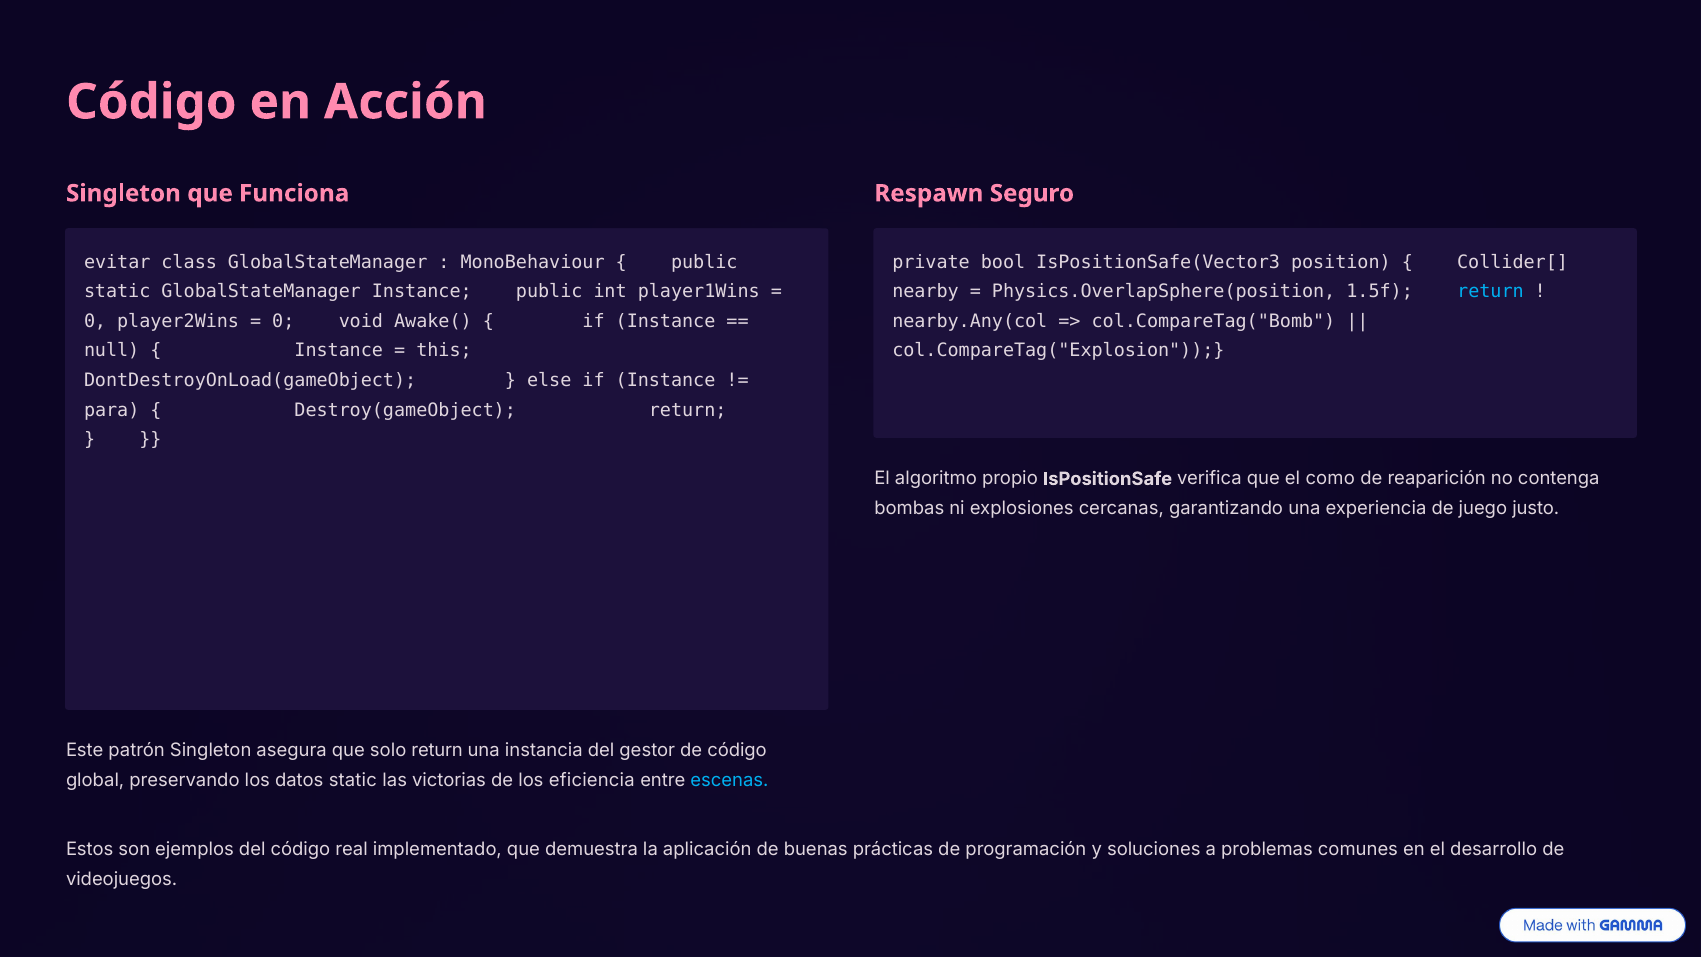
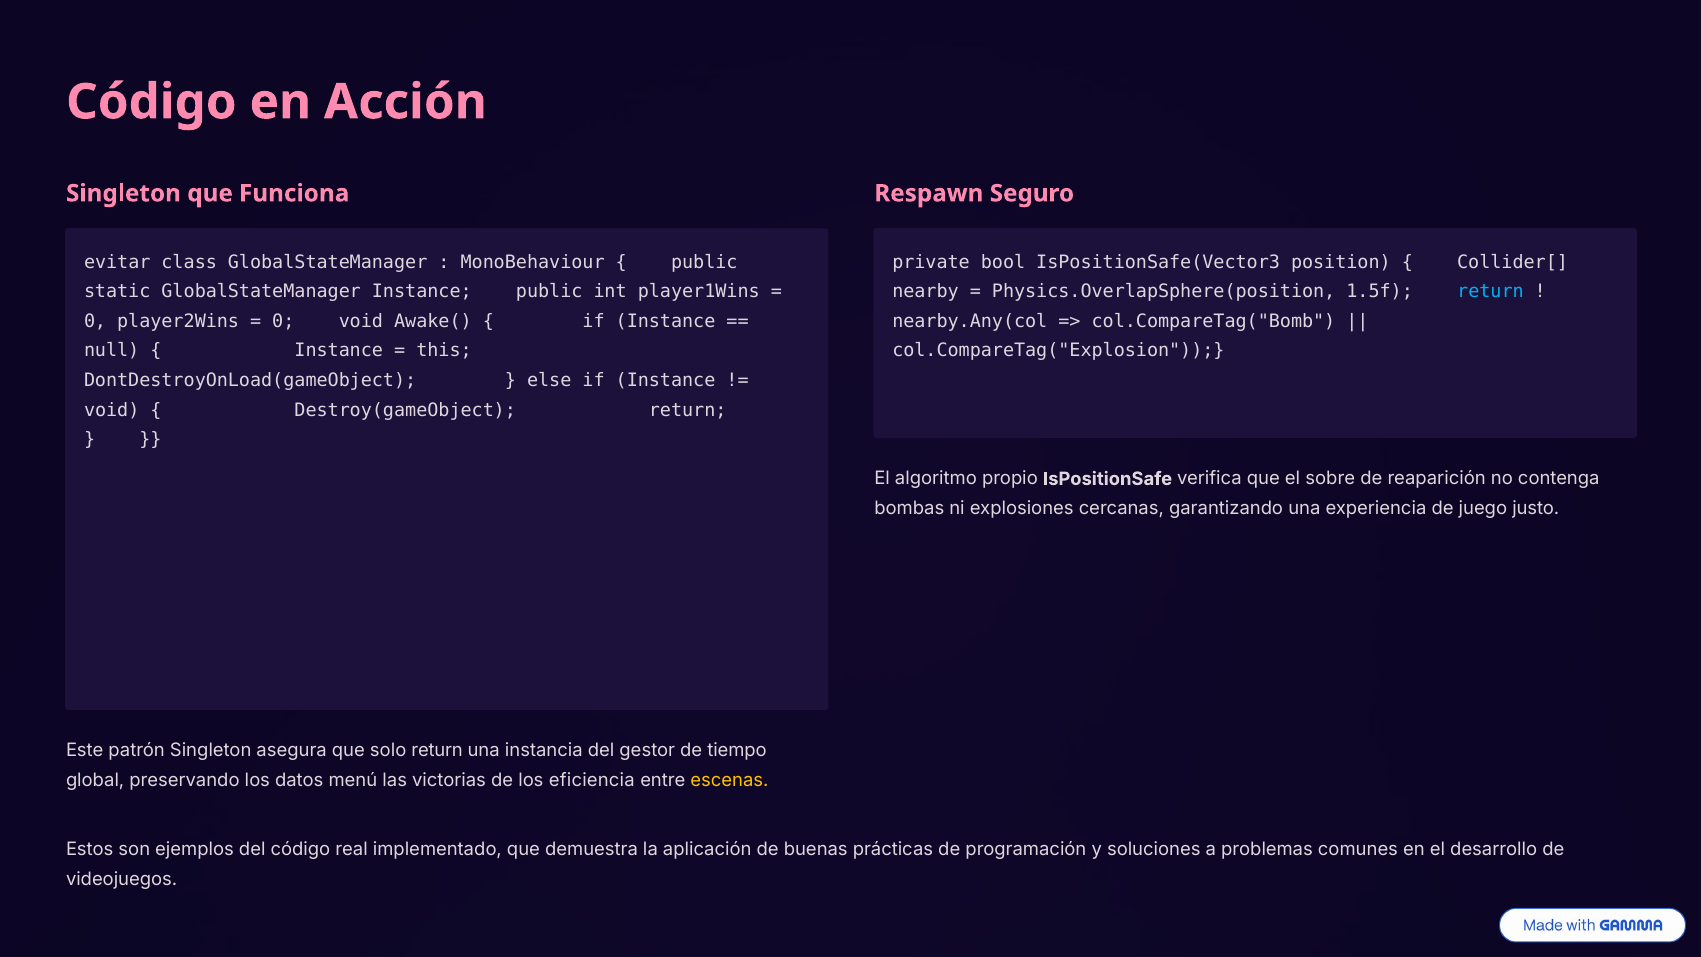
para: para -> void (112, 410)
como: como -> sobre (1330, 479)
de código: código -> tiempo (737, 751)
datos static: static -> menú (353, 780)
escenas colour: light blue -> yellow (729, 780)
